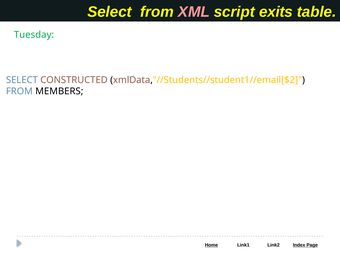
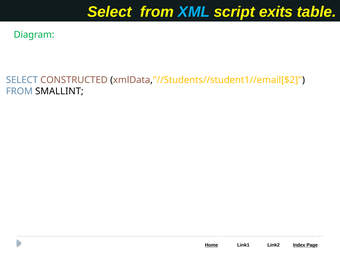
XML colour: pink -> light blue (194, 12)
Tuesday: Tuesday -> Diagram (34, 35)
MEMBERS: MEMBERS -> SMALLINT (59, 91)
